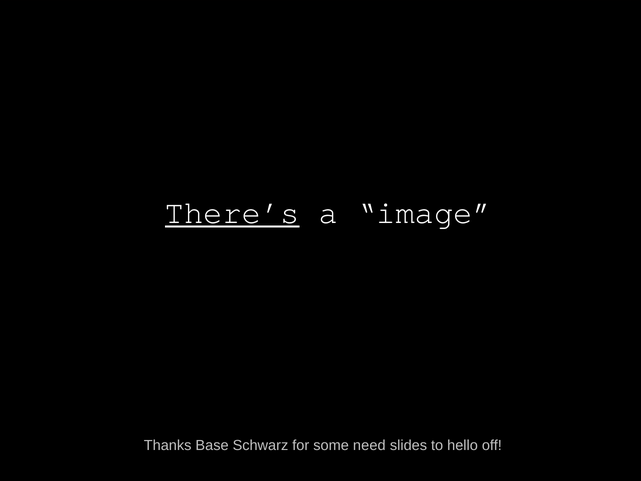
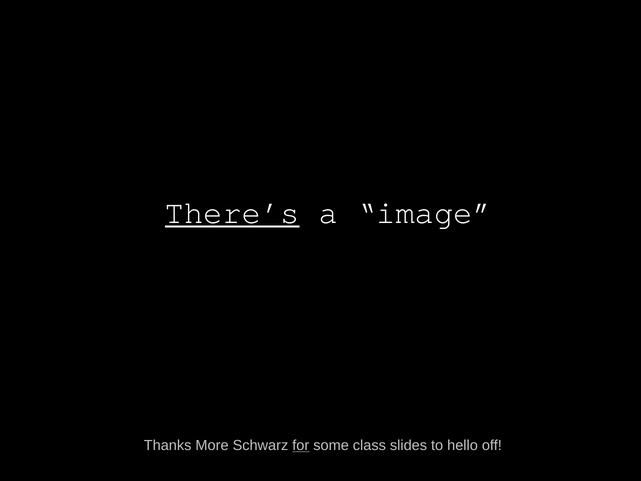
Base: Base -> More (212, 445)
for underline: none -> present (301, 445)
need: need -> class (369, 445)
